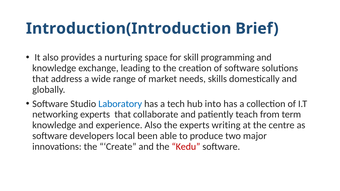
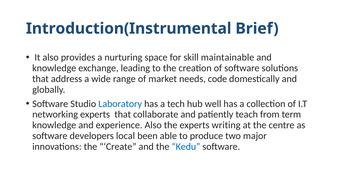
Introduction(Introduction: Introduction(Introduction -> Introduction(Instrumental (129, 29)
programming: programming -> maintainable (228, 57)
skills: skills -> code (217, 79)
into: into -> well (213, 104)
Kedu colour: red -> blue (186, 147)
